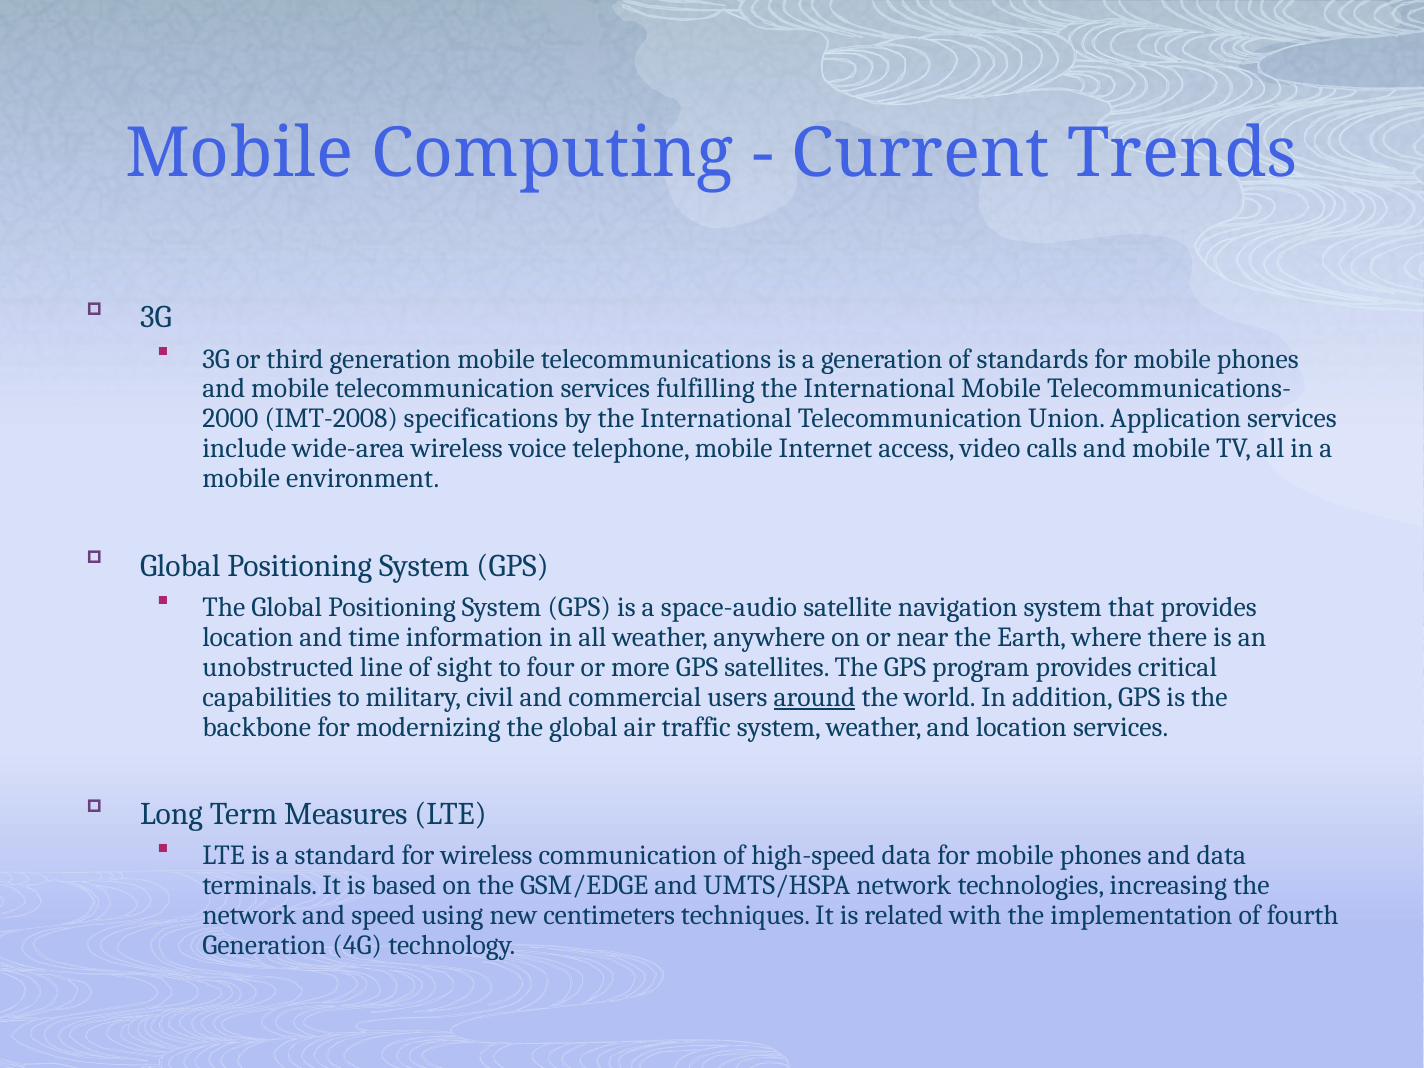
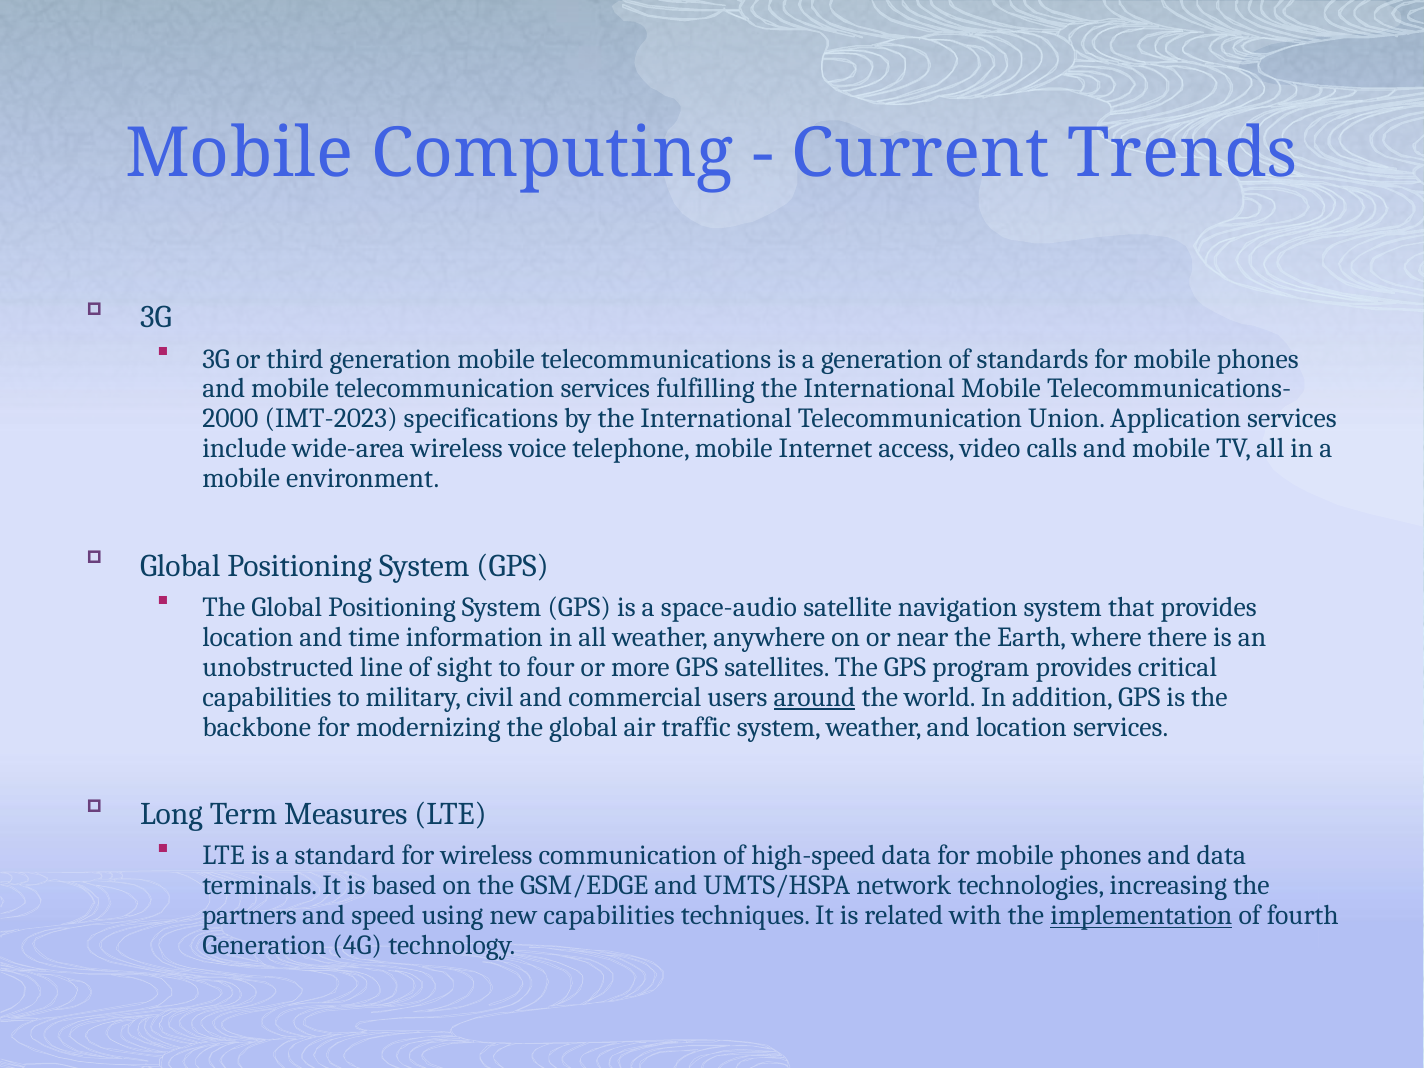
IMT-2008: IMT-2008 -> IMT-2023 (331, 419)
network: network -> partners (249, 916)
new centimeters: centimeters -> capabilities (609, 916)
implementation underline: none -> present (1141, 916)
